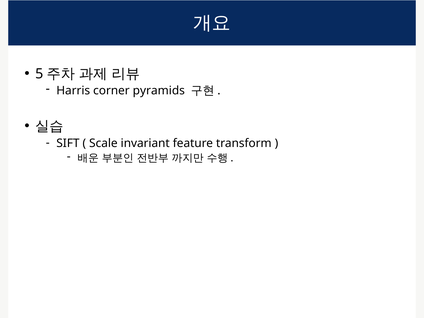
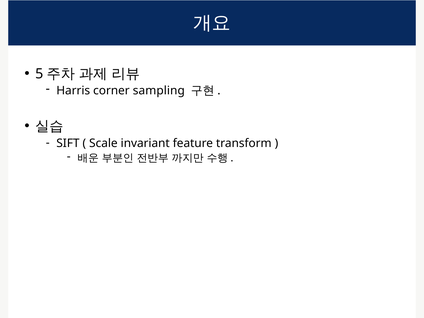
pyramids: pyramids -> sampling (159, 91)
